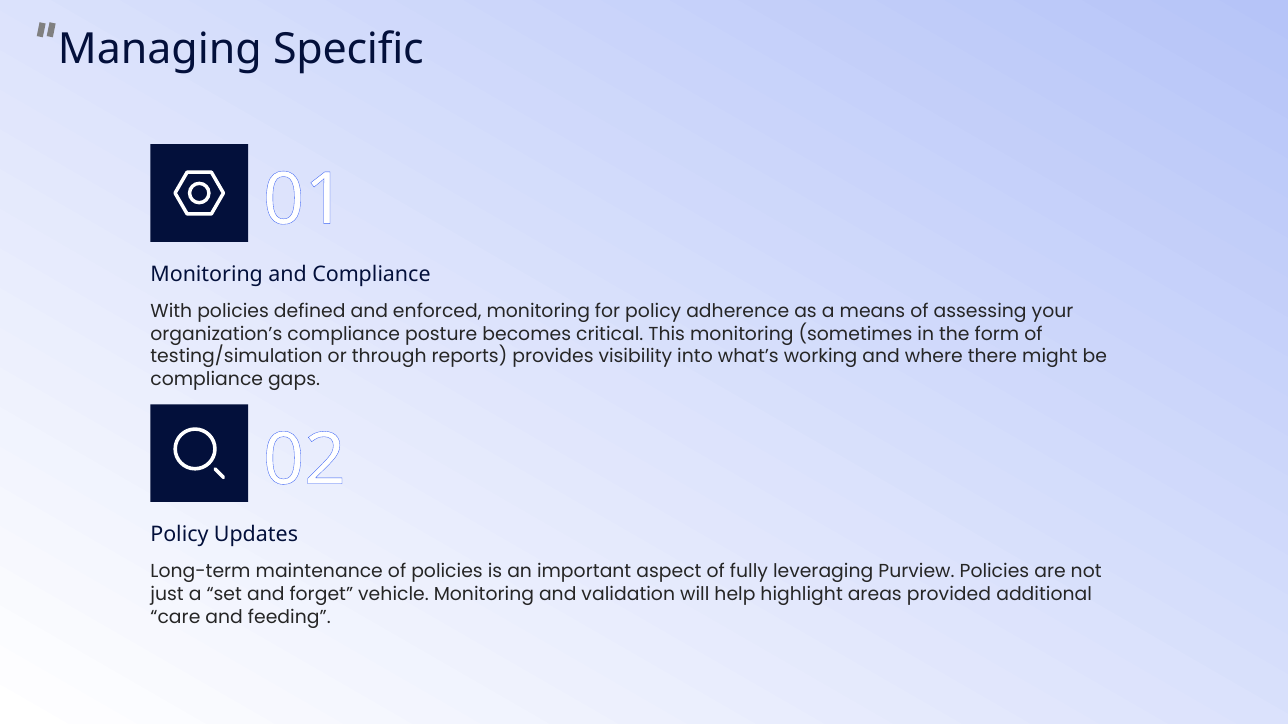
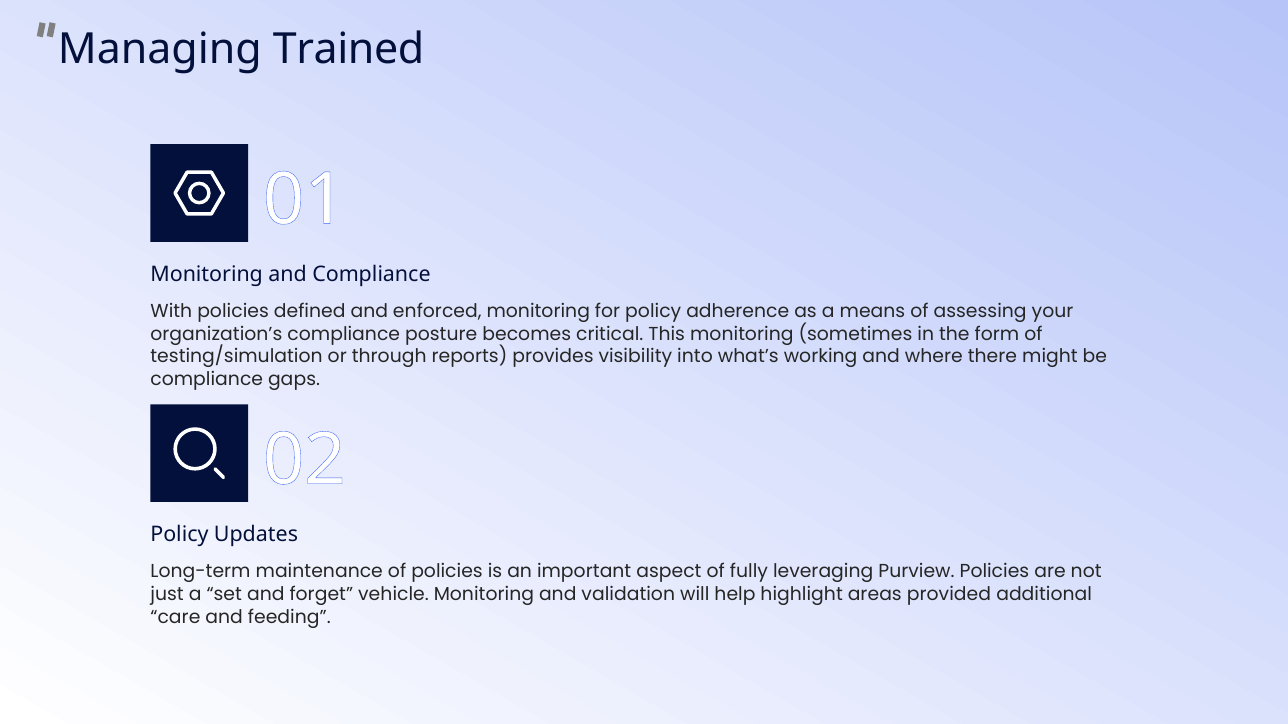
Specific: Specific -> Trained (349, 49)
